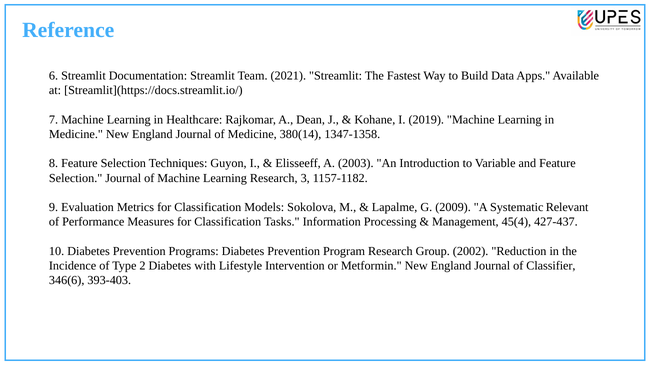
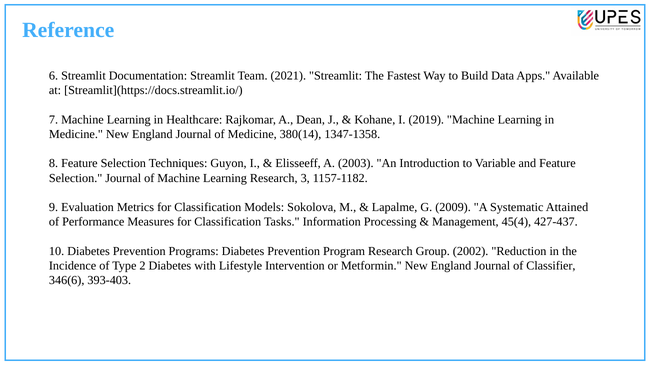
Relevant: Relevant -> Attained (567, 208)
